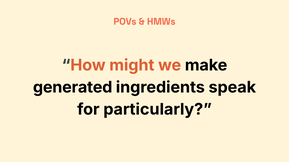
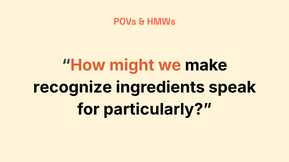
generated: generated -> recognize (73, 88)
